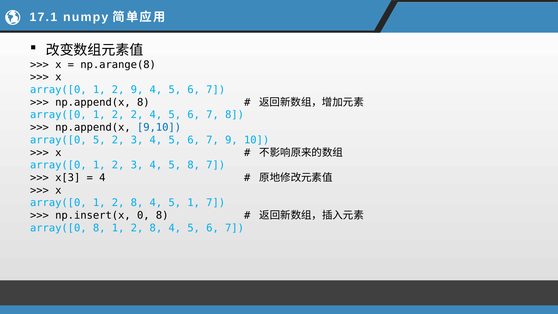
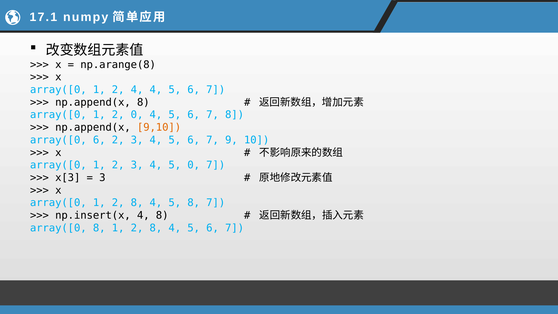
2 9: 9 -> 4 (137, 90)
2 2: 2 -> 0 (137, 115)
9,10 colour: blue -> orange (159, 127)
array([0 5: 5 -> 6 (99, 140)
5 8: 8 -> 0 (194, 165)
4: 4 -> 3 (102, 178)
5 1: 1 -> 8 (194, 203)
np.insert(x 0: 0 -> 4 (143, 215)
